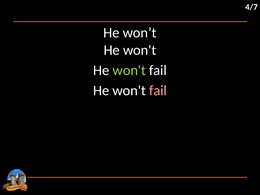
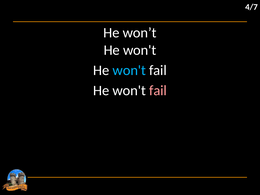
won't colour: light green -> light blue (129, 70)
